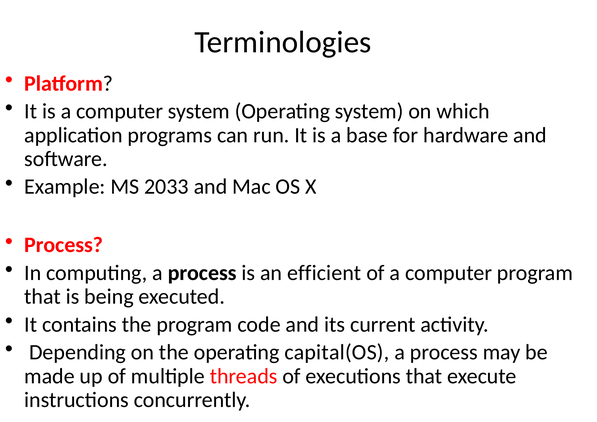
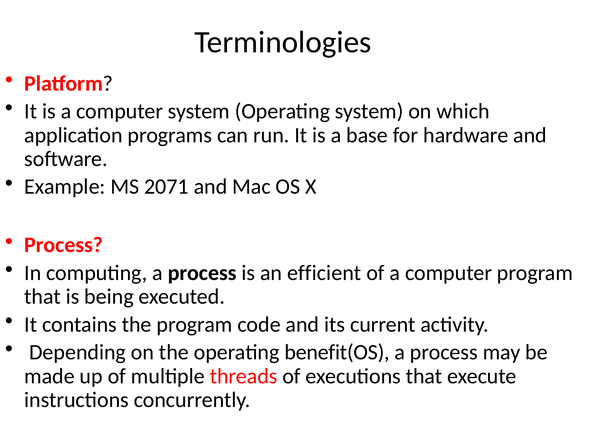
2033: 2033 -> 2071 (166, 187)
capital(OS: capital(OS -> benefit(OS (337, 352)
